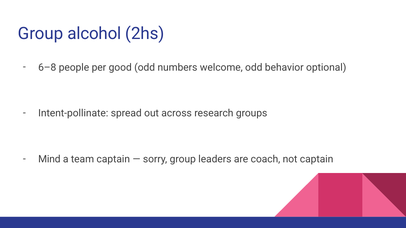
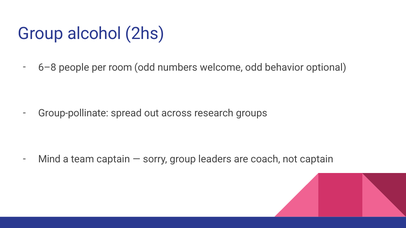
good: good -> room (120, 67)
Intent-pollinate: Intent-pollinate -> Group-pollinate (73, 113)
